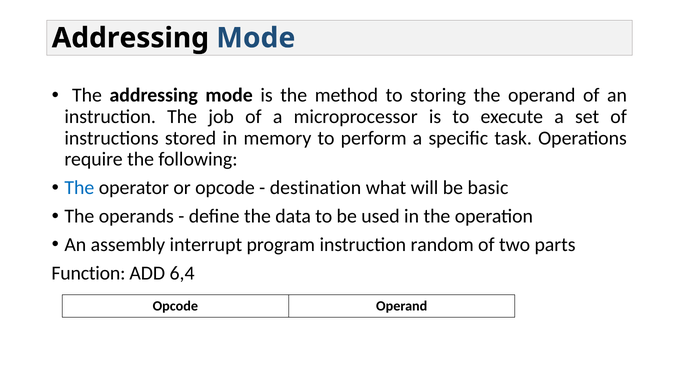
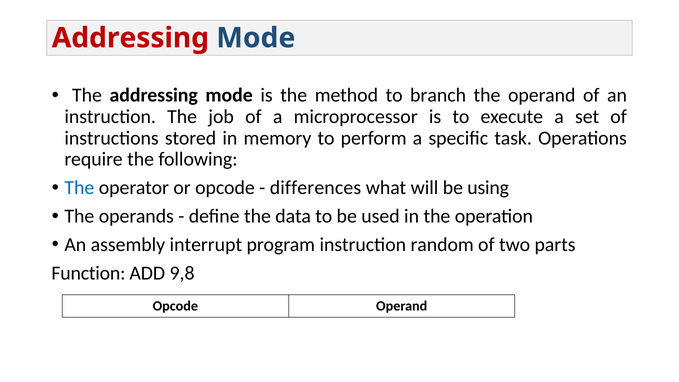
Addressing colour: black -> red (130, 38)
storing: storing -> branch (438, 95)
destination: destination -> differences (315, 188)
basic: basic -> using (488, 188)
6,4: 6,4 -> 9,8 (182, 273)
